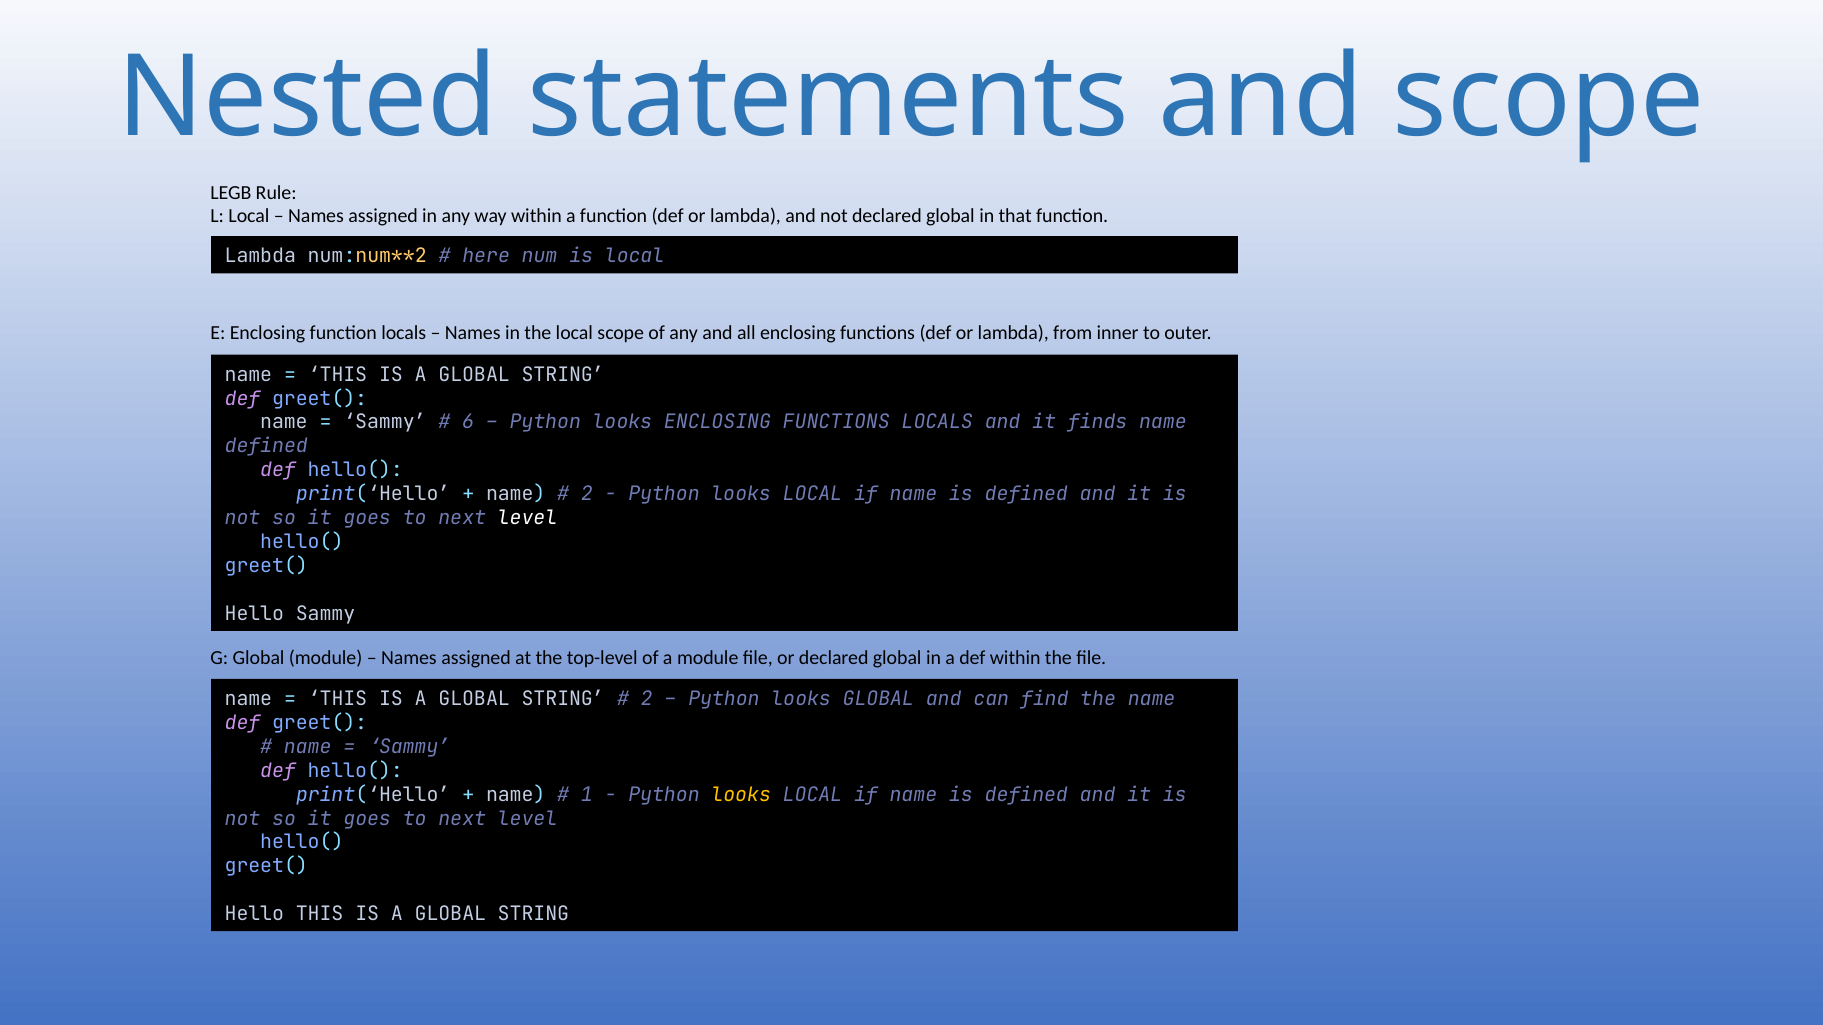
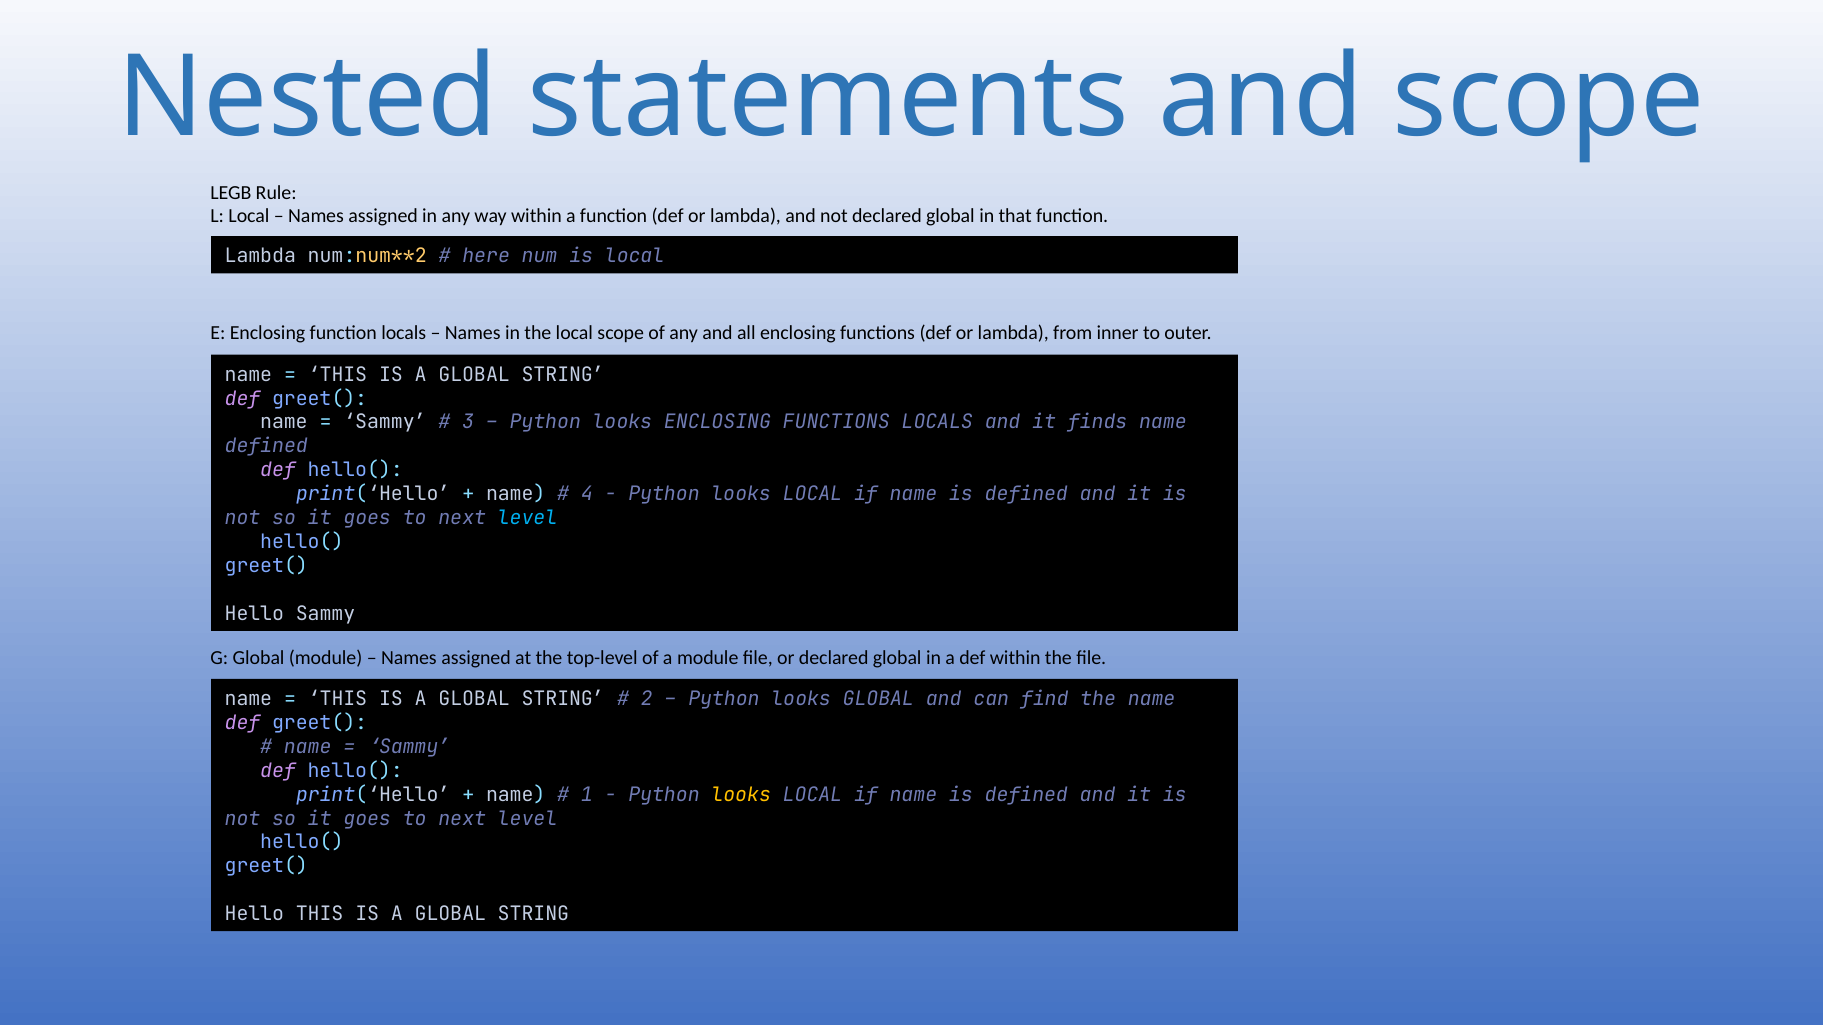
6: 6 -> 3 (468, 423)
2: 2 -> 4 (587, 494)
level colour: white -> light blue (528, 518)
